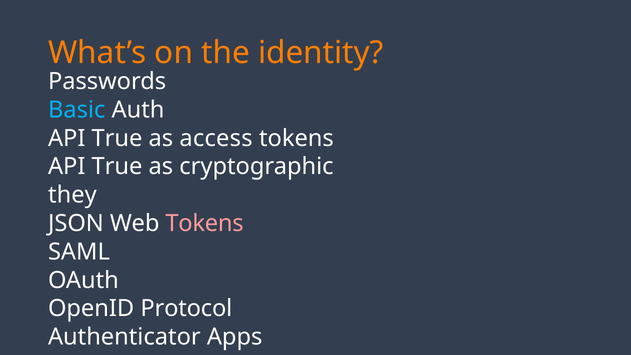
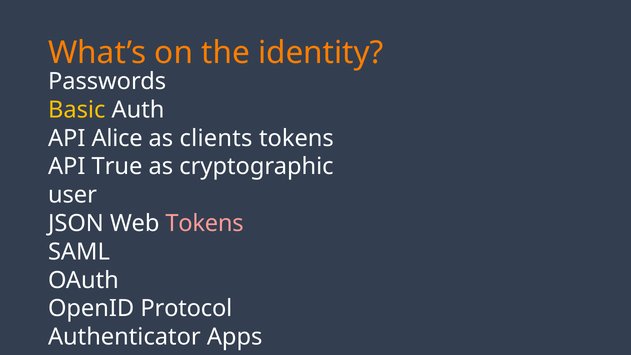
Basic colour: light blue -> yellow (77, 110)
True: True -> Alice (117, 138)
access: access -> clients (216, 138)
they: they -> user (72, 195)
